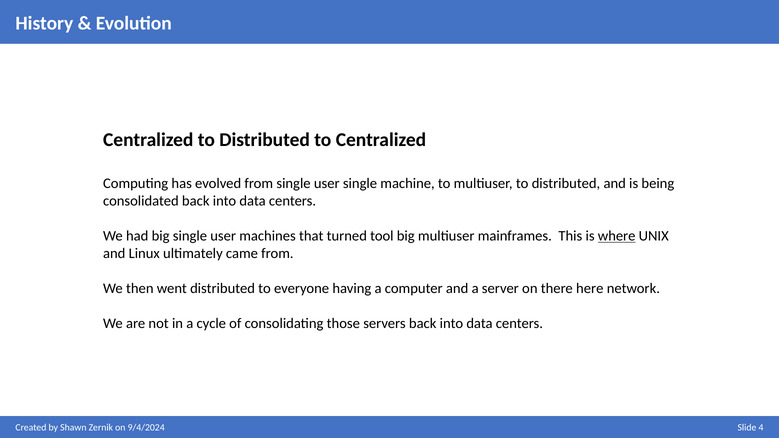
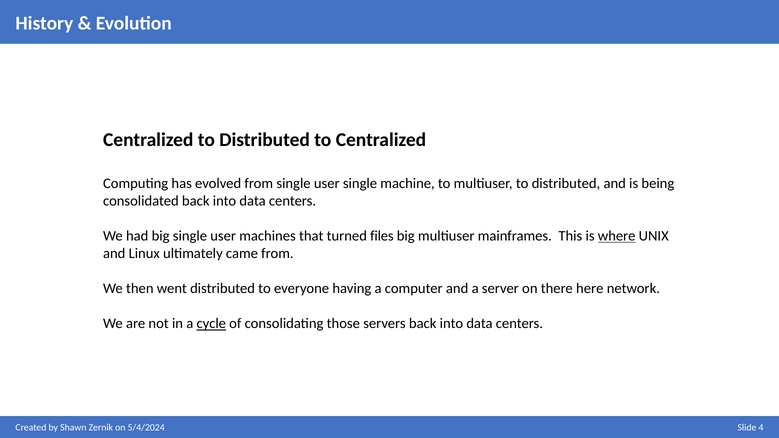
tool: tool -> files (382, 236)
cycle underline: none -> present (211, 324)
9/4/2024: 9/4/2024 -> 5/4/2024 (146, 428)
